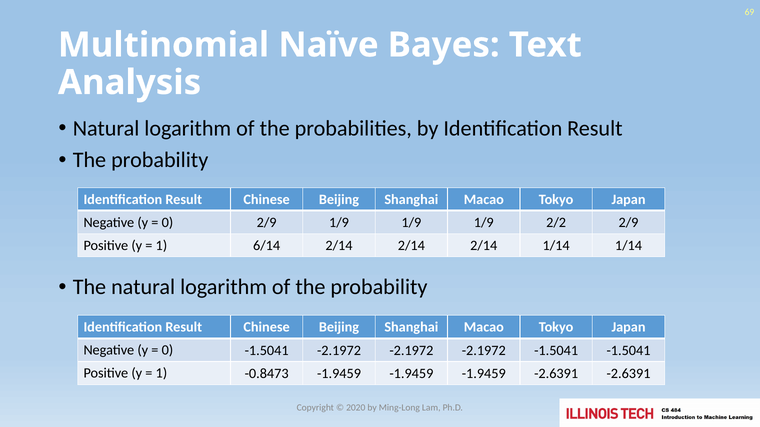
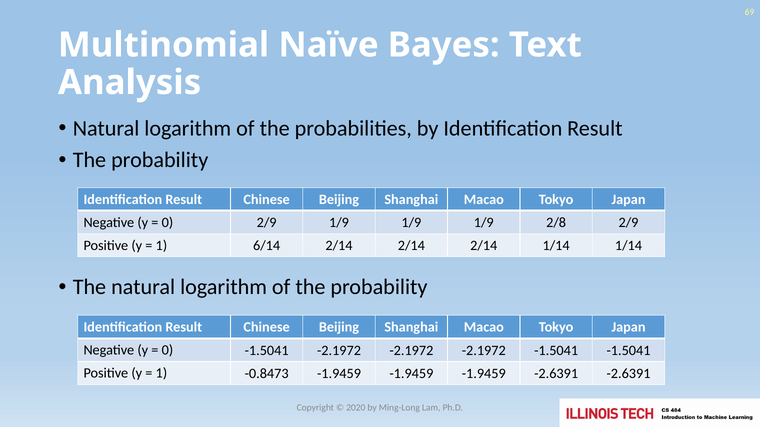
2/2: 2/2 -> 2/8 (556, 223)
